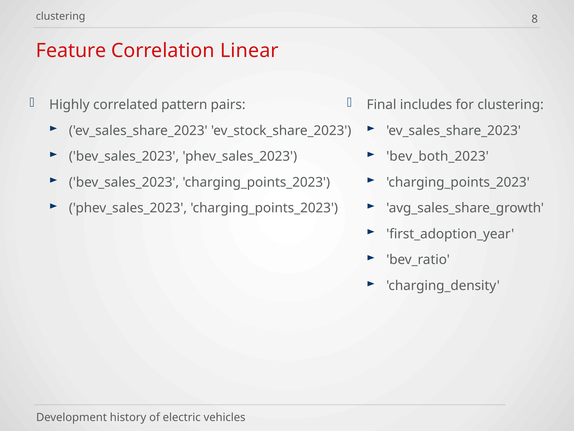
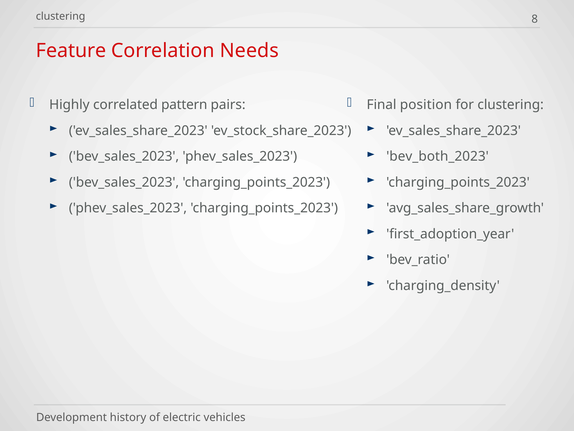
Linear: Linear -> Needs (249, 51)
includes: includes -> position (426, 105)
